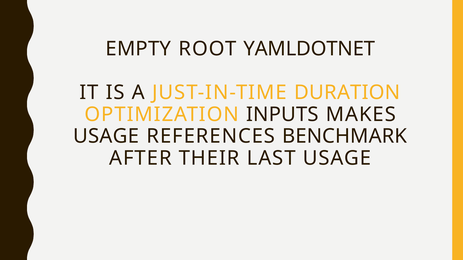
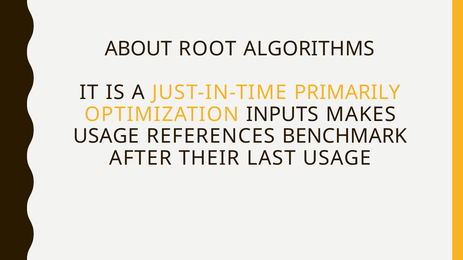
EMPTY: EMPTY -> ABOUT (138, 49)
YAMLDOTNET: YAMLDOTNET -> ALGORITHMS (309, 49)
DURATION: DURATION -> PRIMARILY (347, 93)
